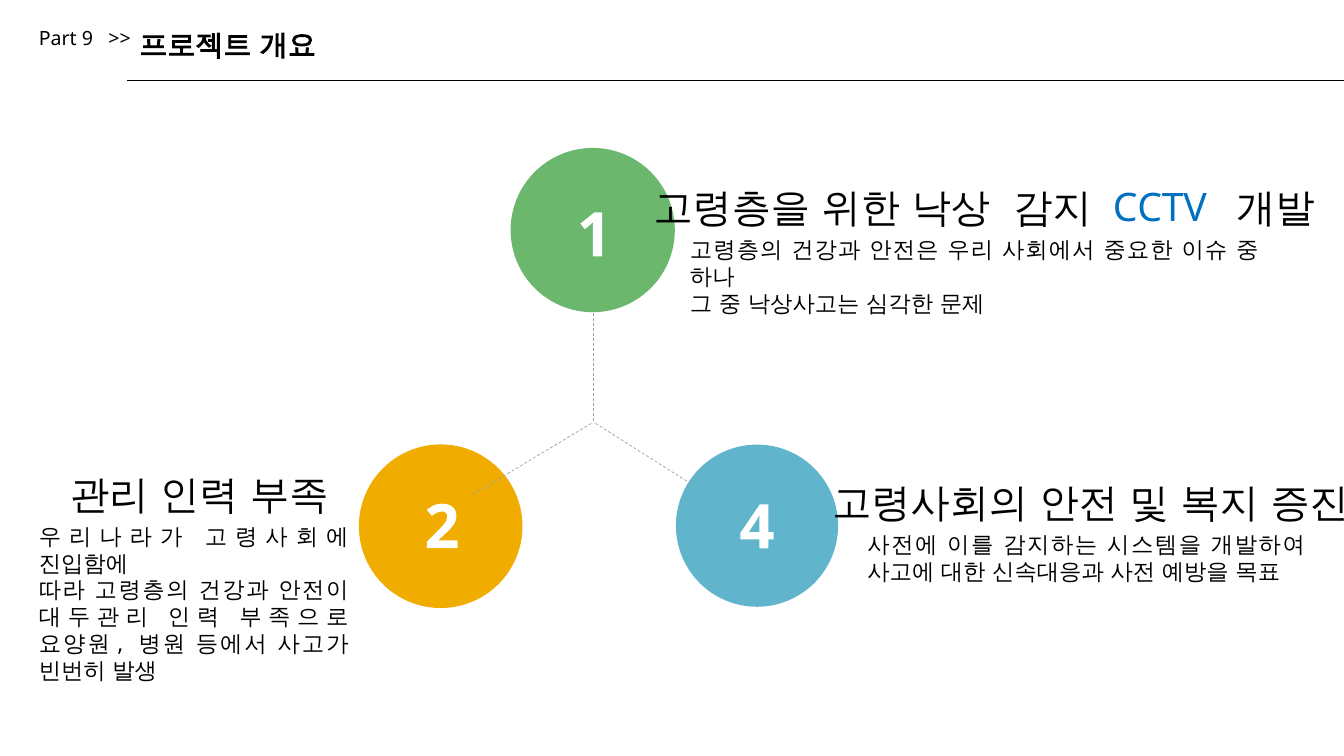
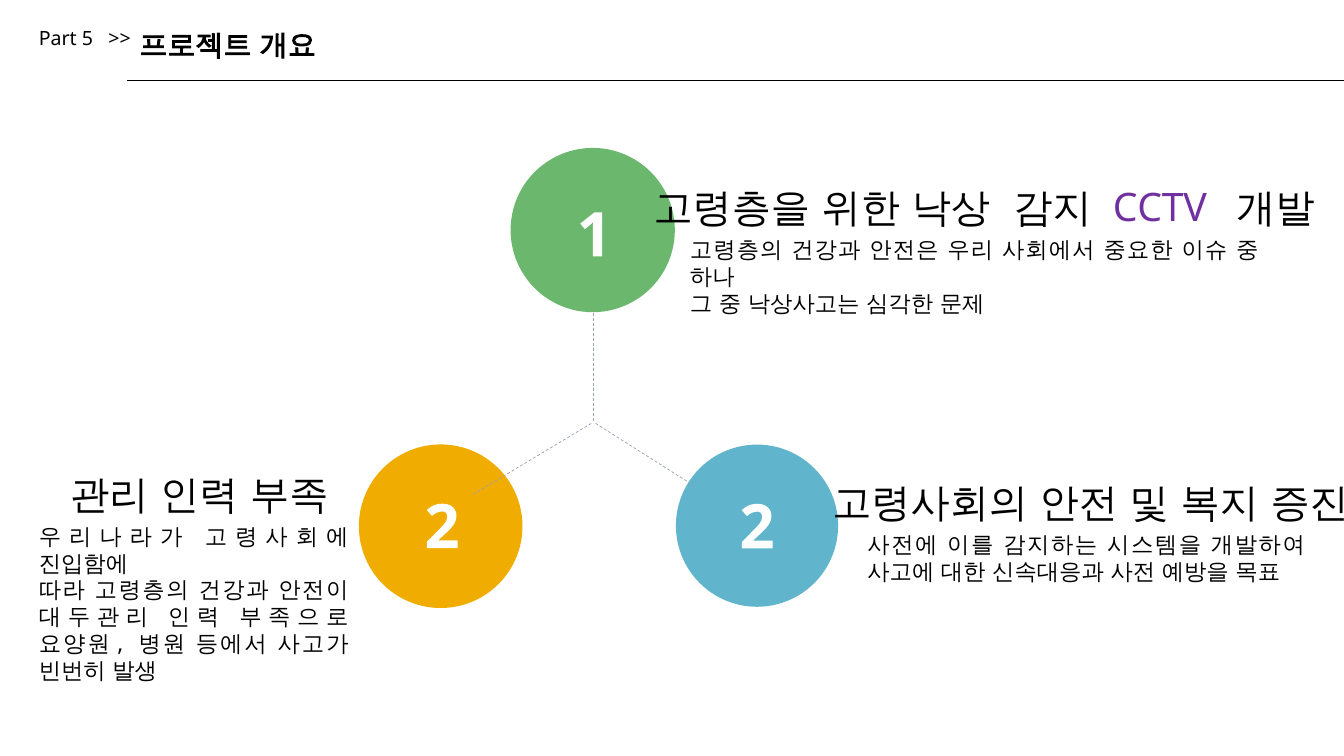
9: 9 -> 5 (88, 39)
CCTV colour: blue -> purple (1160, 208)
2 4: 4 -> 2 (757, 528)
